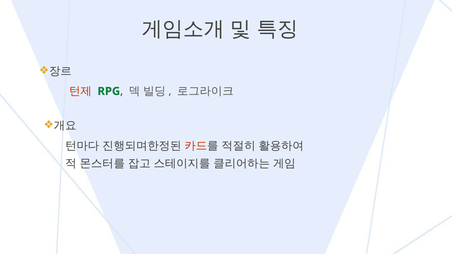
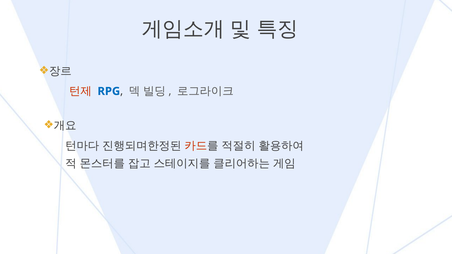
RPG colour: green -> blue (109, 91)
